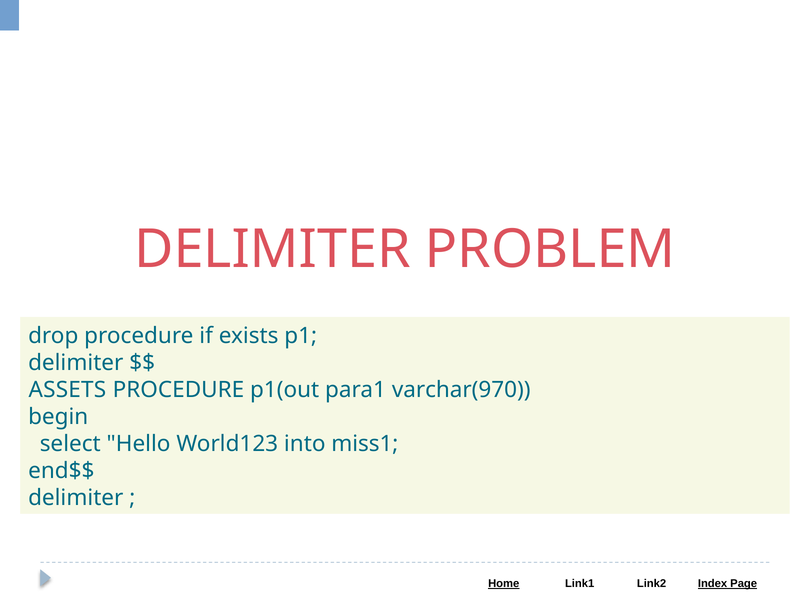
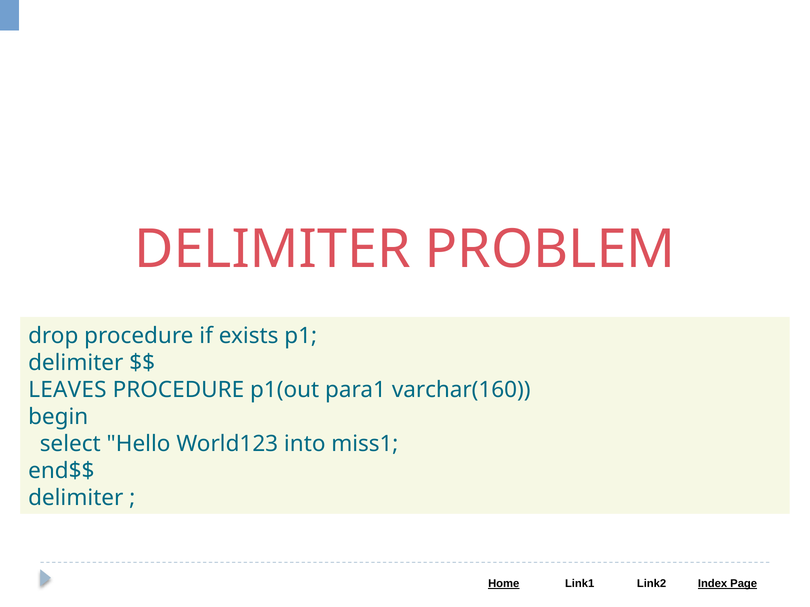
ASSETS: ASSETS -> LEAVES (67, 390)
varchar(970: varchar(970 -> varchar(160 (461, 390)
